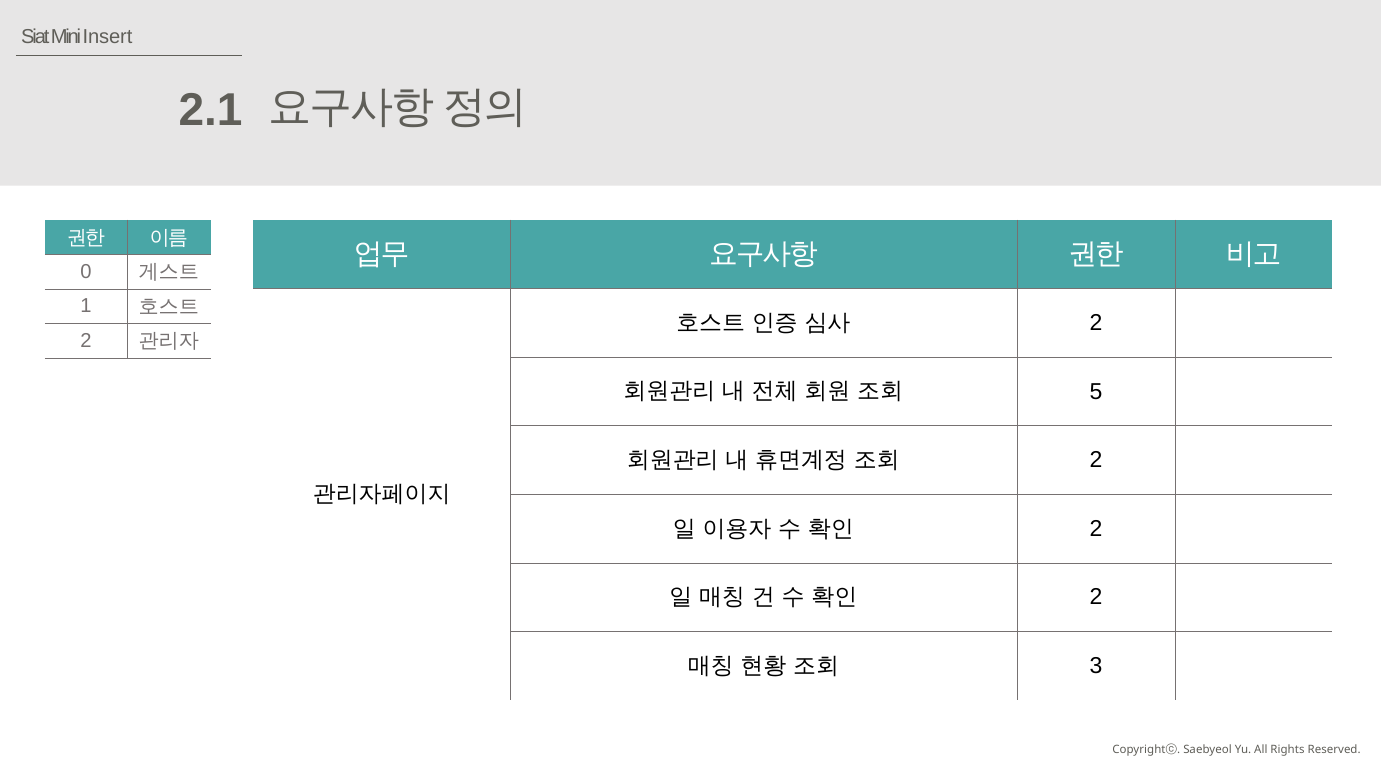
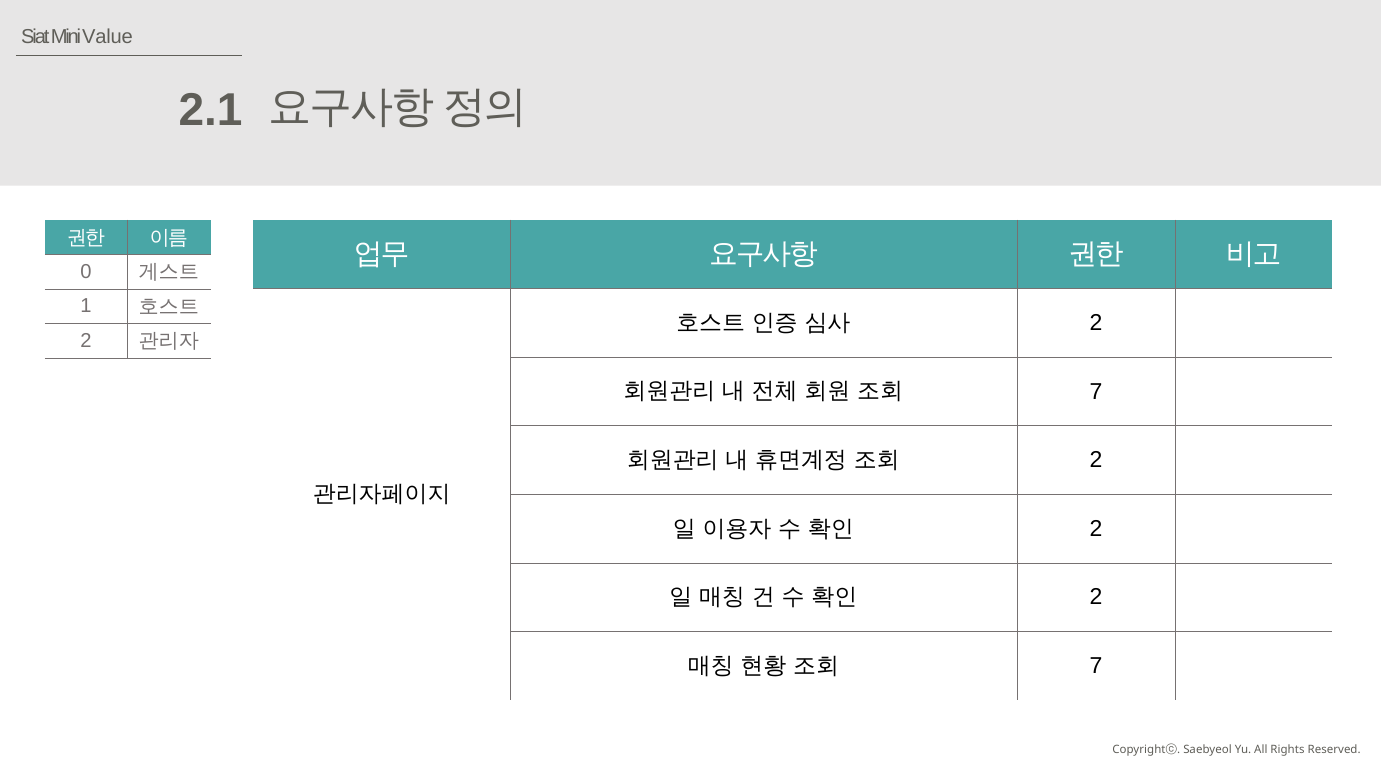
Insert: Insert -> Value (108, 36)
5: 5 -> 7 (1096, 391)
3: 3 -> 7 (1096, 666)
